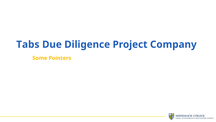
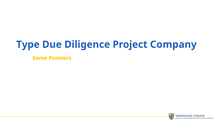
Tabs: Tabs -> Type (28, 44)
